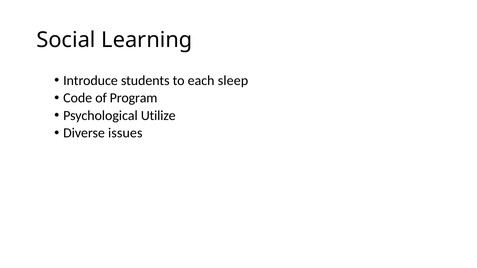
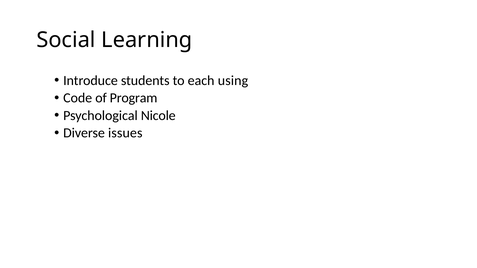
sleep: sleep -> using (233, 81)
Utilize: Utilize -> Nicole (158, 116)
